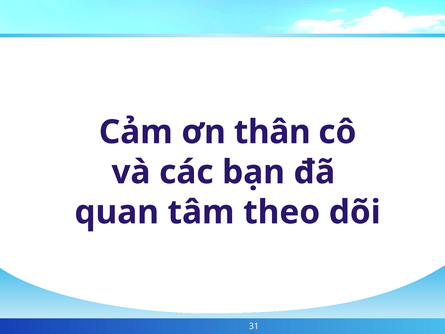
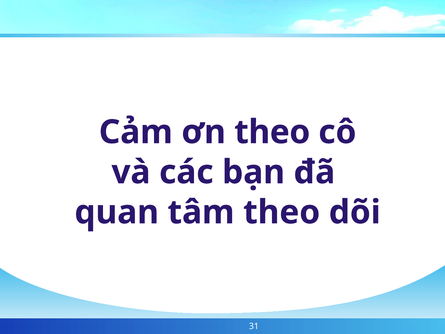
ơn thân: thân -> theo (272, 132)
